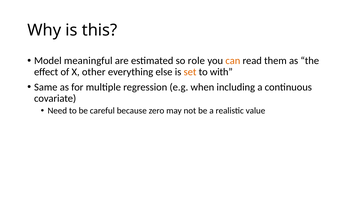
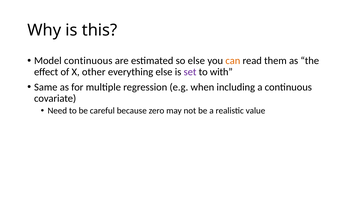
Model meaningful: meaningful -> continuous (88, 61)
so role: role -> else (196, 61)
set colour: orange -> purple (190, 72)
